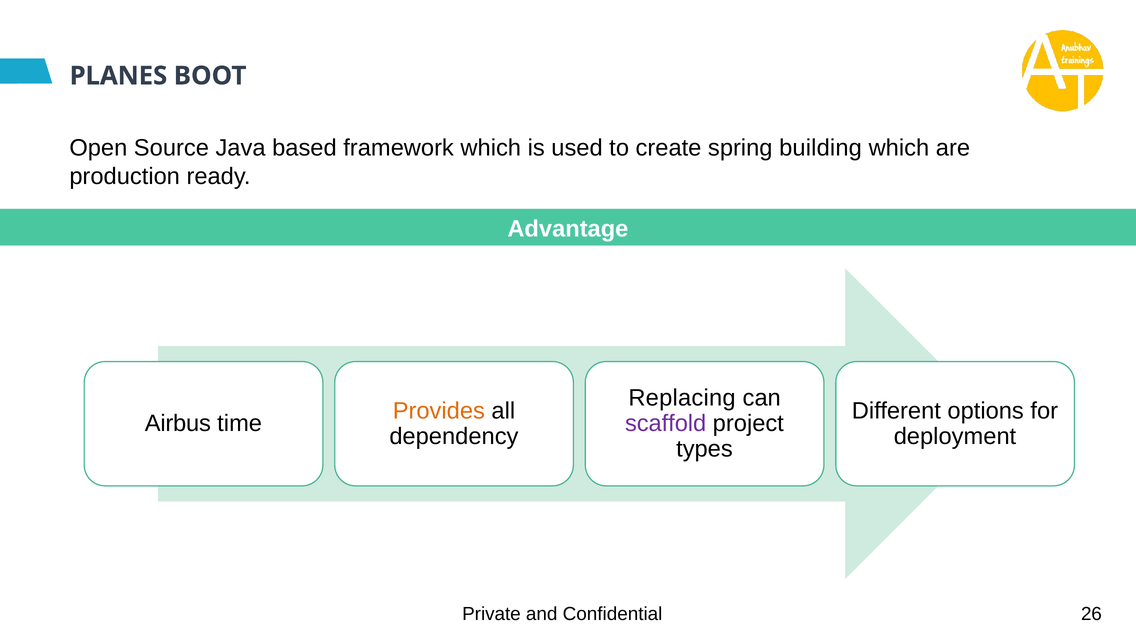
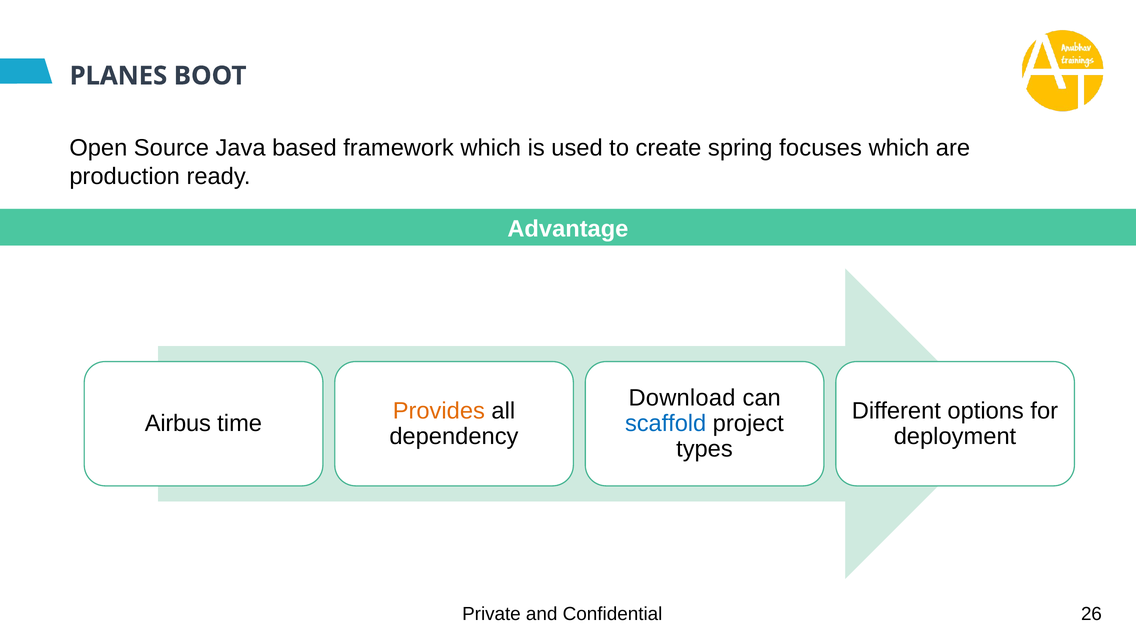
building: building -> focuses (821, 148)
Replacing: Replacing -> Download (682, 398)
scaffold colour: purple -> blue (666, 424)
